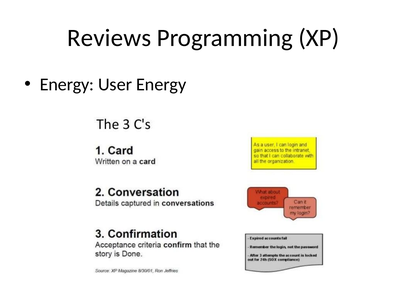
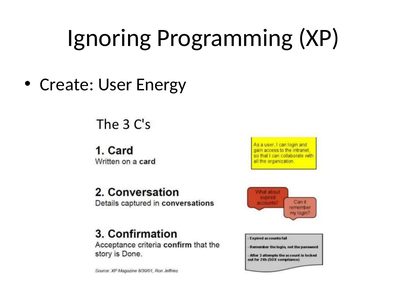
Reviews: Reviews -> Ignoring (109, 38)
Energy: Energy -> Create (67, 84)
